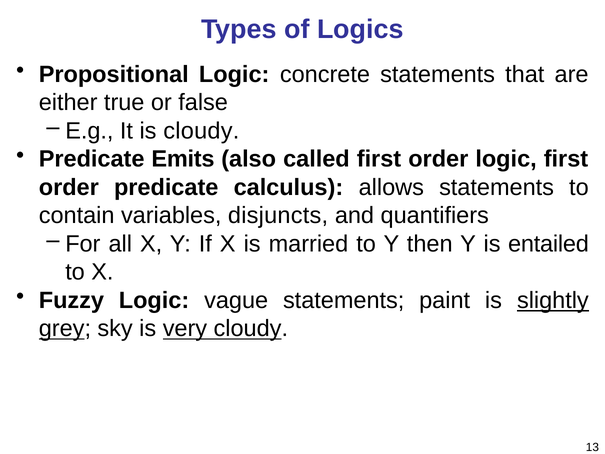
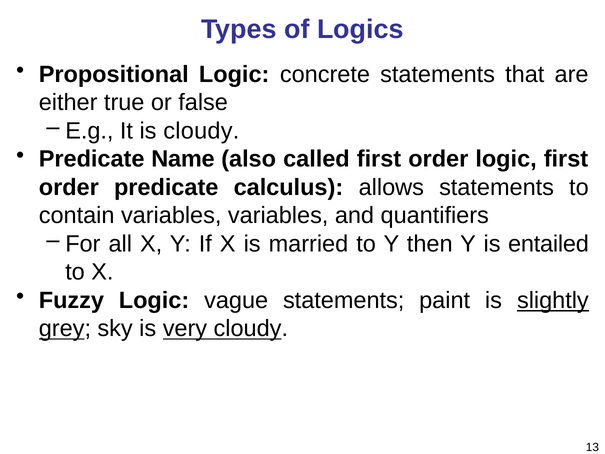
Emits: Emits -> Name (183, 159)
variables disjuncts: disjuncts -> variables (278, 215)
